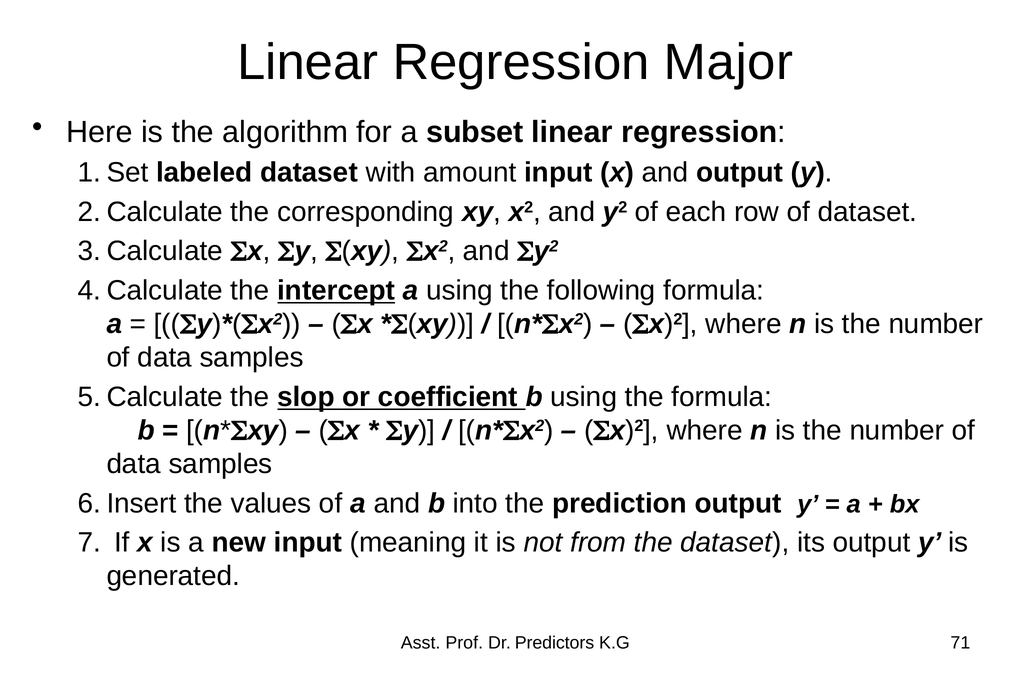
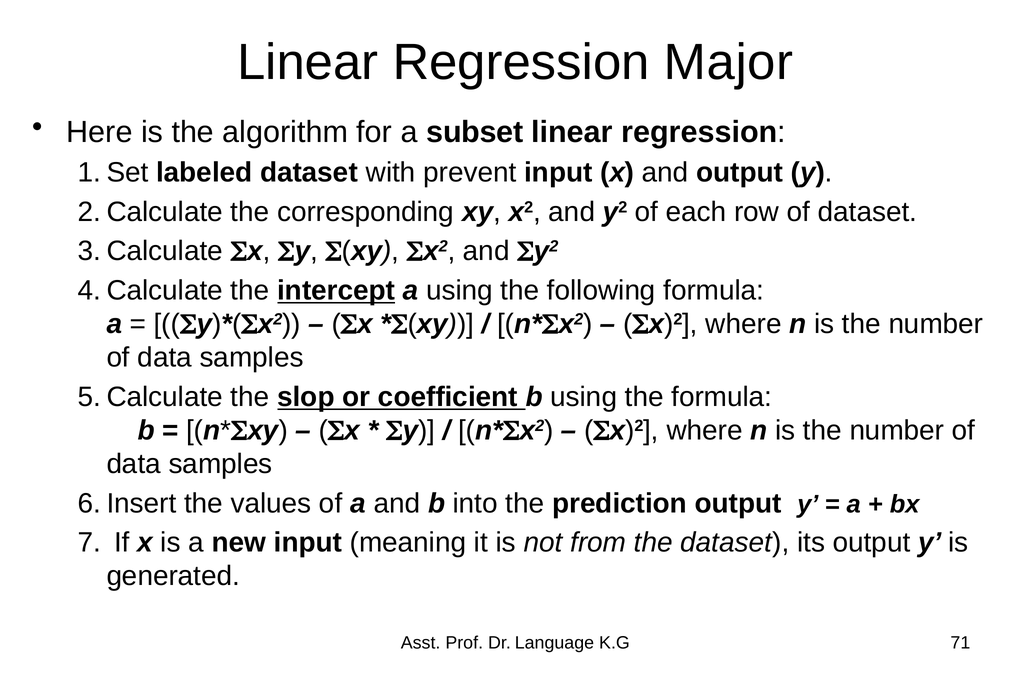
amount: amount -> prevent (470, 172)
Predictors: Predictors -> Language (554, 642)
